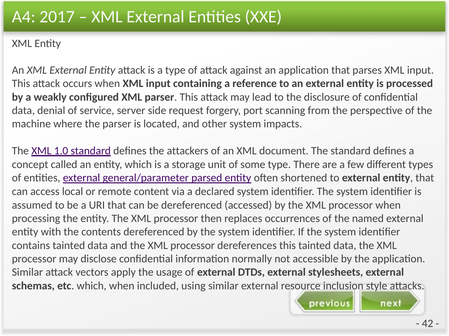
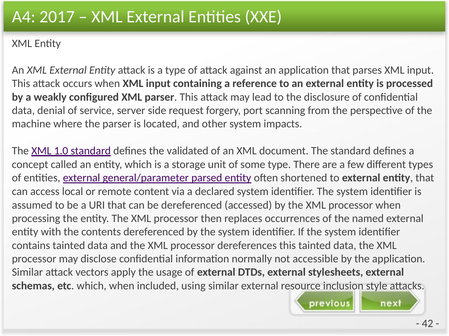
attackers: attackers -> validated (188, 151)
